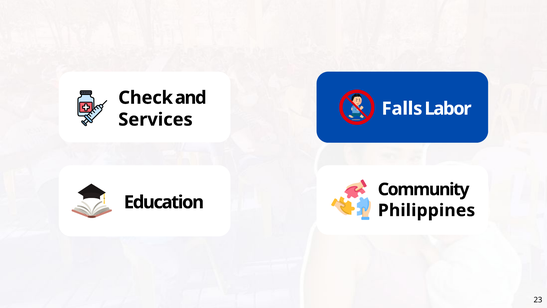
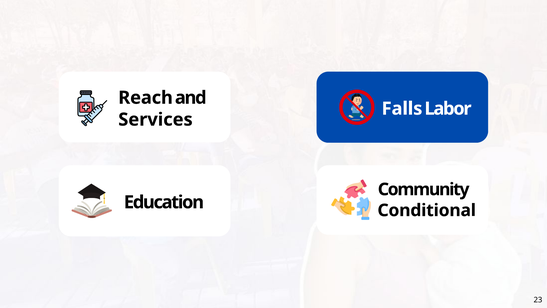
Check: Check -> Reach (146, 98)
Philippines: Philippines -> Conditional (427, 210)
